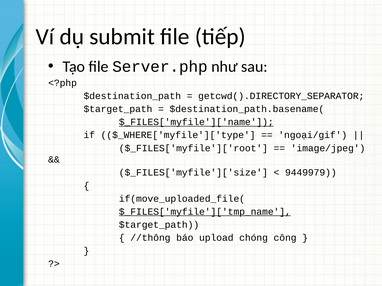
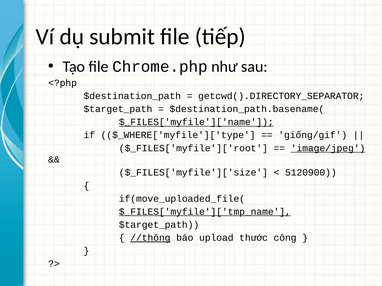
Server.php: Server.php -> Chrome.php (160, 67)
ngoại/gif: ngoại/gif -> giống/gif (313, 135)
image/jpeg underline: none -> present (328, 148)
9449979: 9449979 -> 5120900 (311, 173)
//thông underline: none -> present (150, 238)
chóng: chóng -> thước (254, 238)
